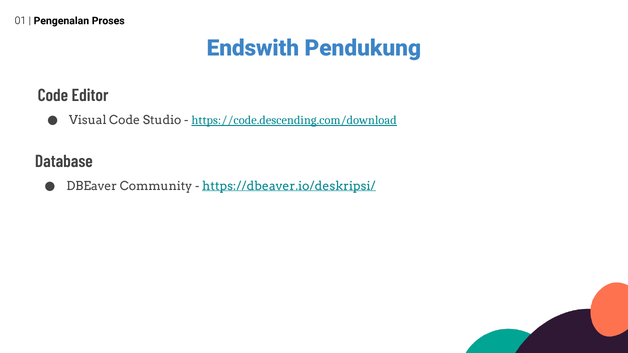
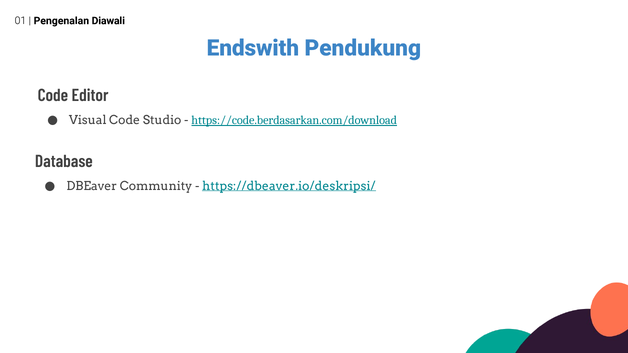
Proses: Proses -> Diawali (108, 21)
https://code.descending.com/download: https://code.descending.com/download -> https://code.berdasarkan.com/download (294, 120)
